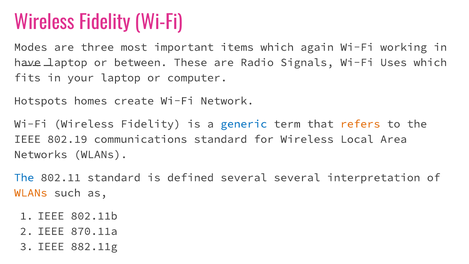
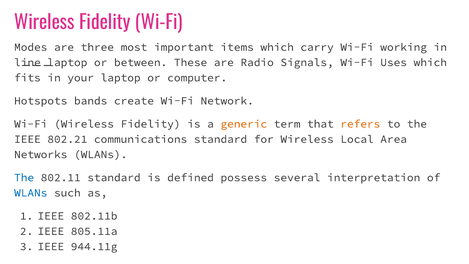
again: again -> carry (317, 47)
have: have -> line (27, 62)
homes: homes -> bands (91, 101)
generic colour: blue -> orange (244, 124)
802.19: 802.19 -> 802.21 (67, 139)
defined several: several -> possess (244, 177)
WLANs colour: orange -> blue (31, 193)
870.11a: 870.11a -> 805.11a (94, 231)
882.11g: 882.11g -> 944.11g (94, 246)
